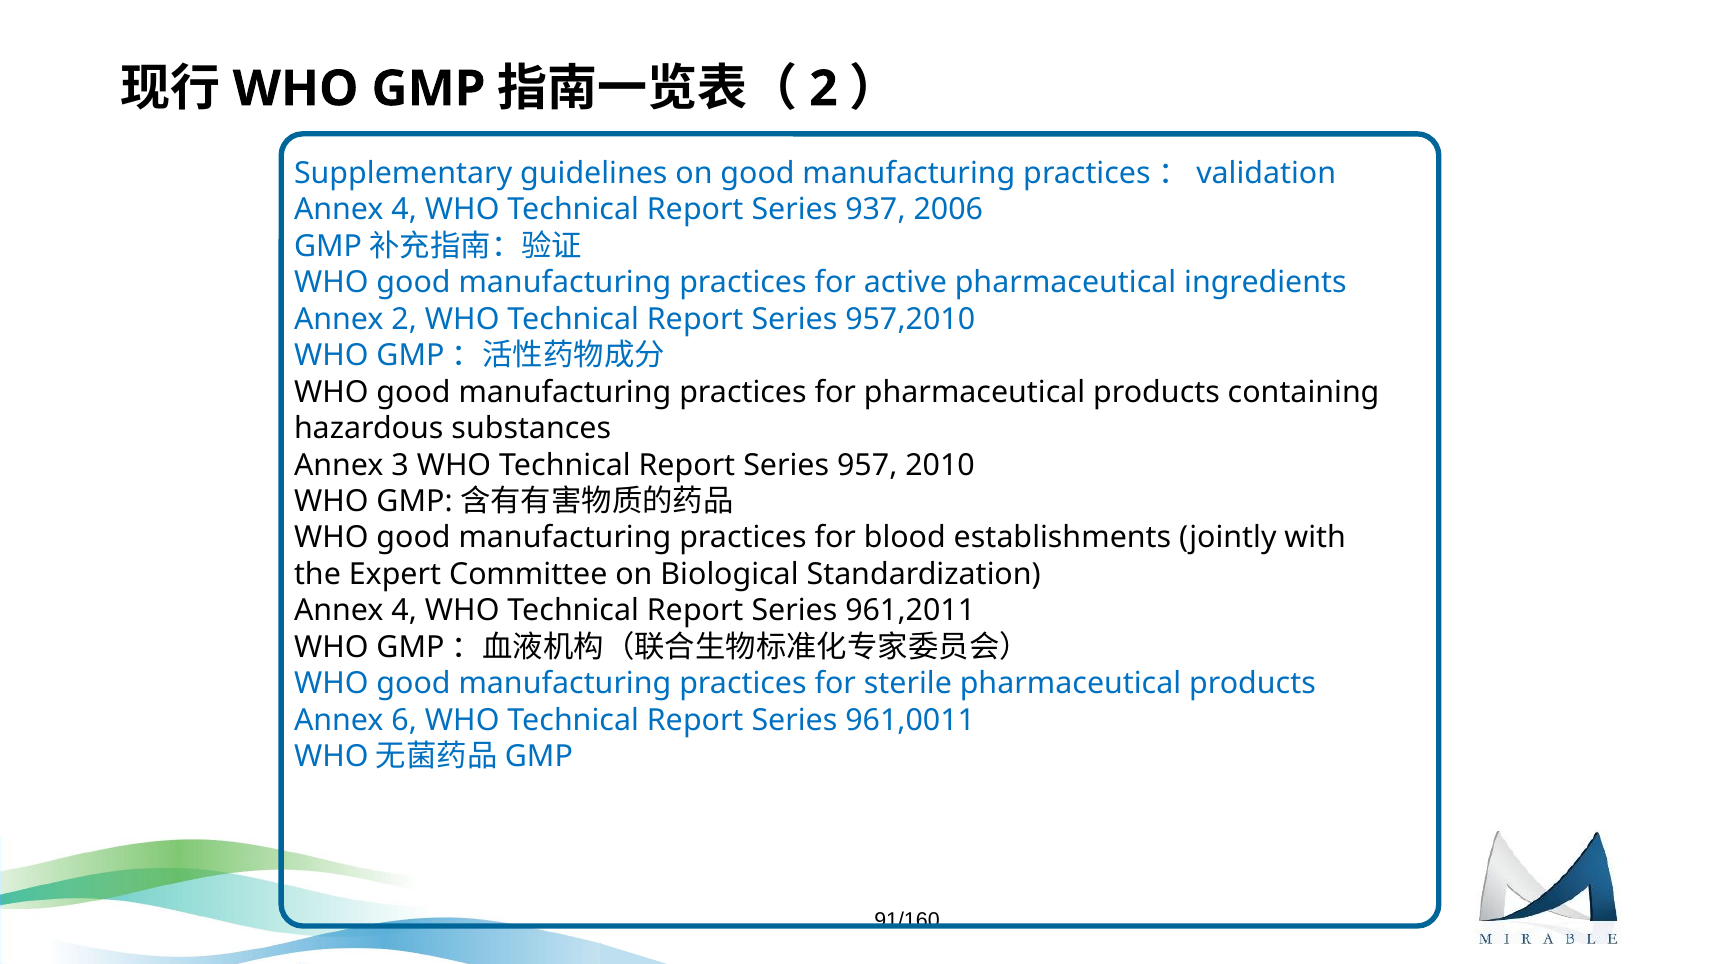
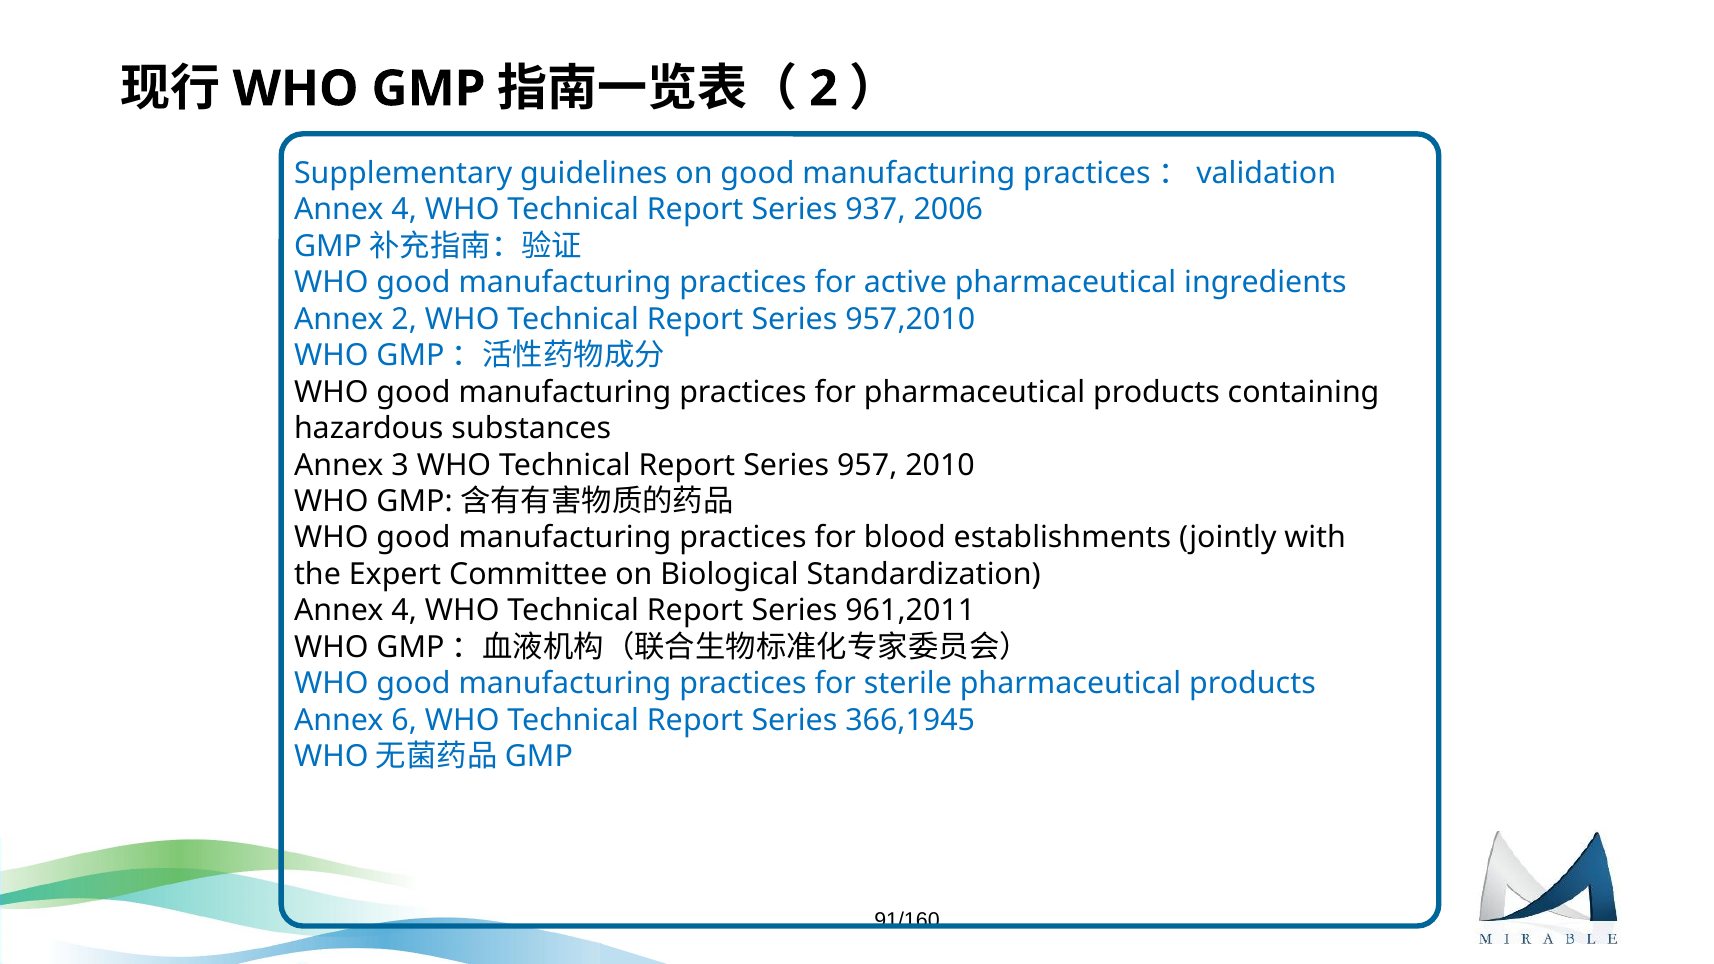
961,0011: 961,0011 -> 366,1945 (910, 720)
